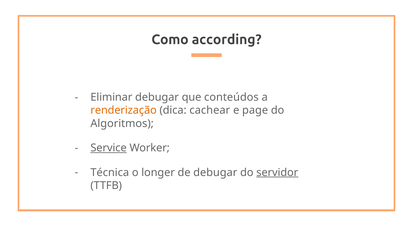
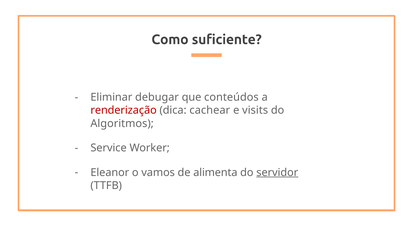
according: according -> suficiente (227, 40)
renderização colour: orange -> red (124, 111)
page: page -> visits (255, 111)
Service underline: present -> none (109, 148)
Técnica: Técnica -> Eleanor (110, 173)
longer: longer -> vamos (158, 173)
de debugar: debugar -> alimenta (215, 173)
